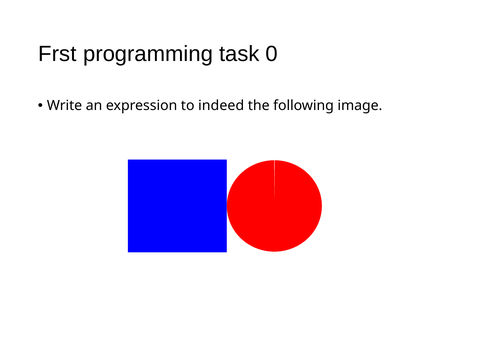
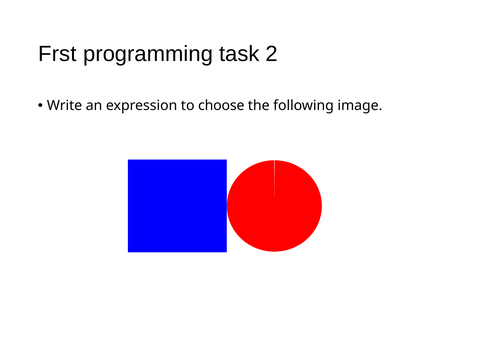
0: 0 -> 2 (272, 54)
indeed: indeed -> choose (221, 106)
